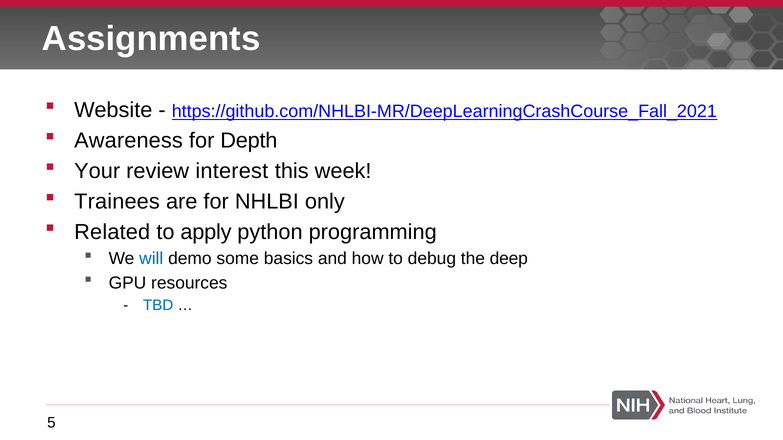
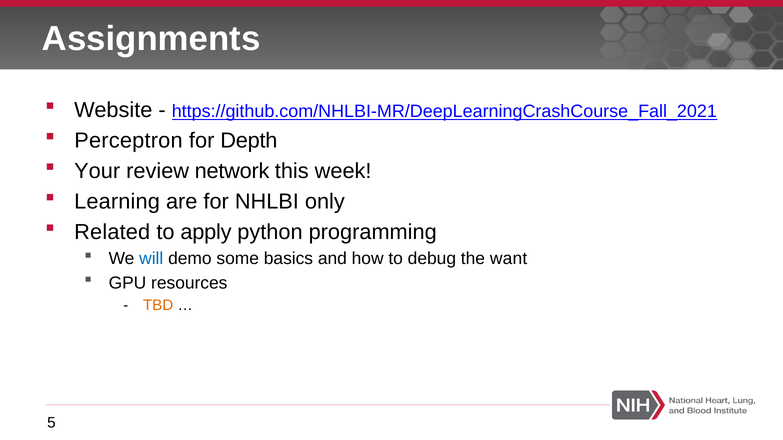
Awareness: Awareness -> Perceptron (128, 141)
interest: interest -> network (232, 171)
Trainees: Trainees -> Learning (117, 202)
deep: deep -> want (509, 259)
TBD colour: blue -> orange (158, 306)
